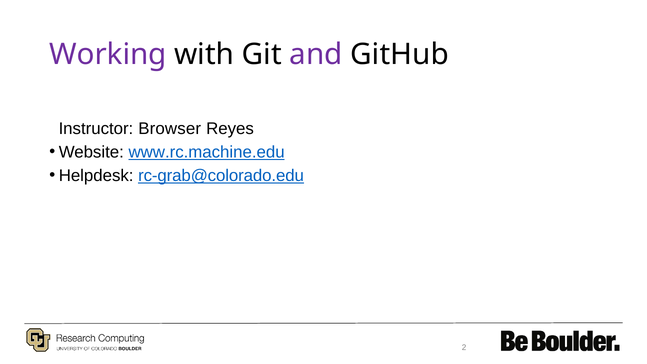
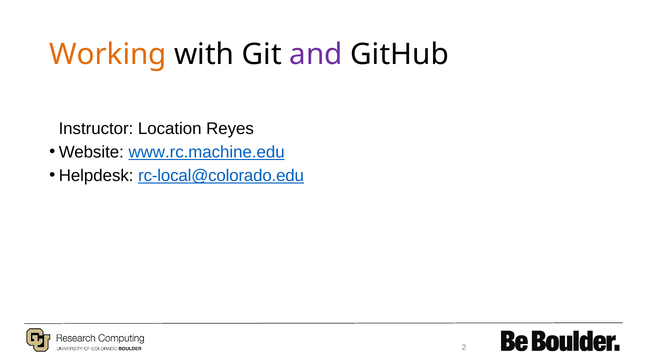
Working colour: purple -> orange (108, 54)
Browser: Browser -> Location (170, 128)
rc-grab@colorado.edu: rc-grab@colorado.edu -> rc-local@colorado.edu (221, 176)
